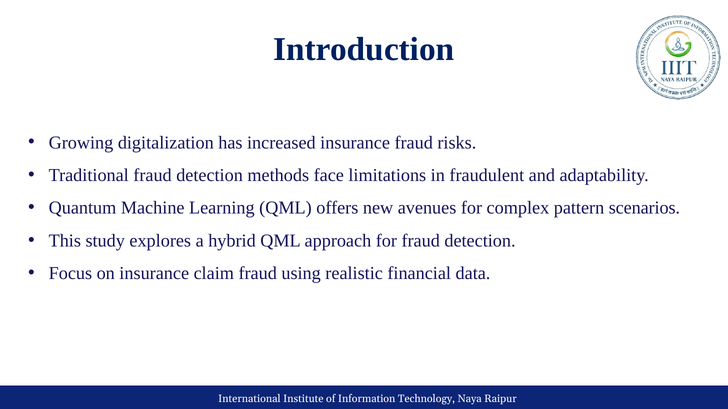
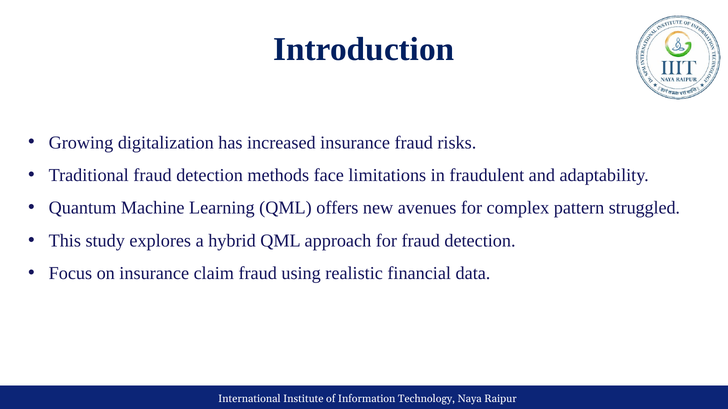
scenarios: scenarios -> struggled (644, 208)
